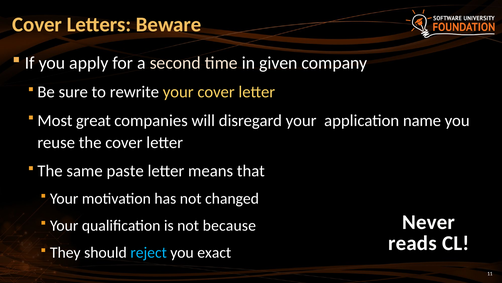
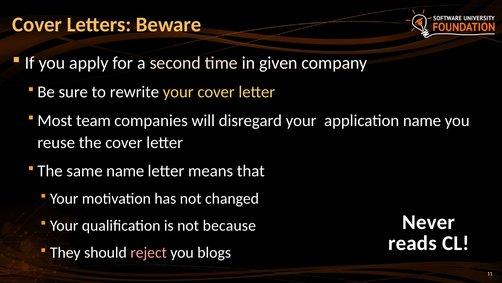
great: great -> team (93, 120)
same paste: paste -> name (125, 171)
reject colour: light blue -> pink (149, 252)
exact: exact -> blogs (214, 252)
